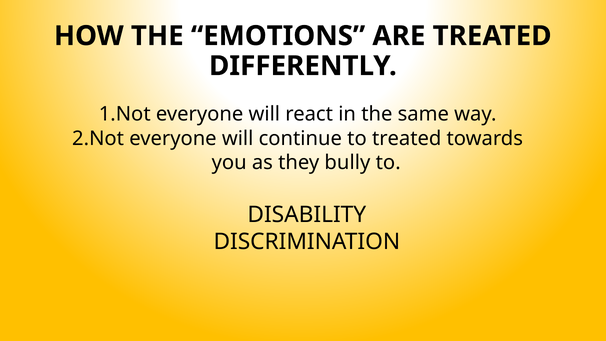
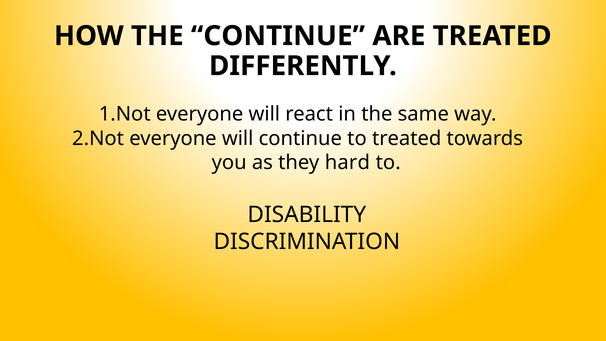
THE EMOTIONS: EMOTIONS -> CONTINUE (278, 36)
bully: bully -> hard (347, 163)
